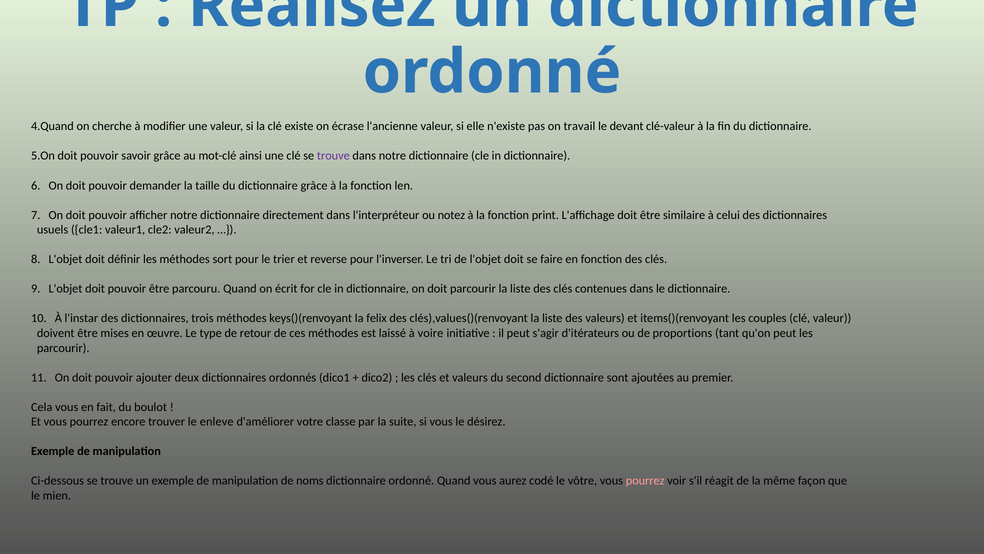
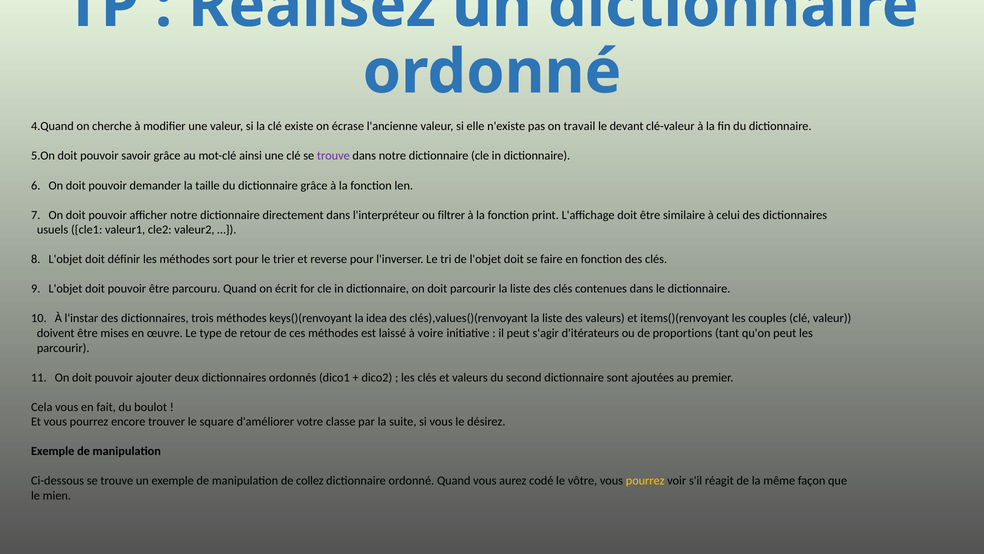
notez: notez -> filtrer (451, 215)
felix: felix -> idea (377, 318)
enleve: enleve -> square (217, 421)
noms: noms -> collez (310, 480)
pourrez colour: pink -> yellow (645, 480)
